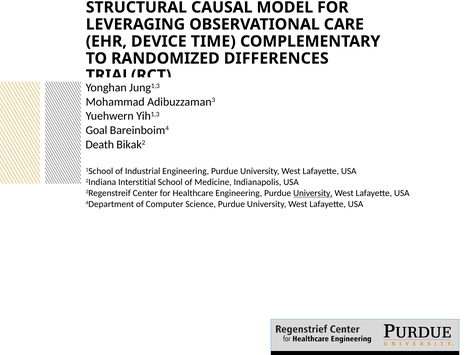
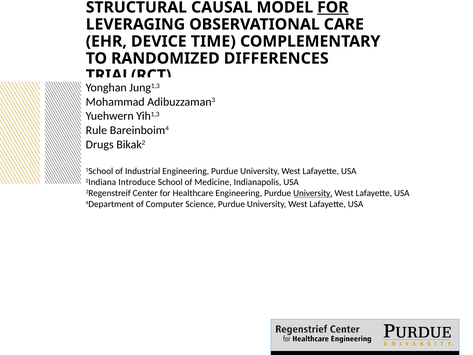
FOR underline: none -> present (333, 7)
Goal: Goal -> Rule (96, 130)
Death: Death -> Drugs (100, 144)
Interstitial: Interstitial -> Introduce (137, 182)
